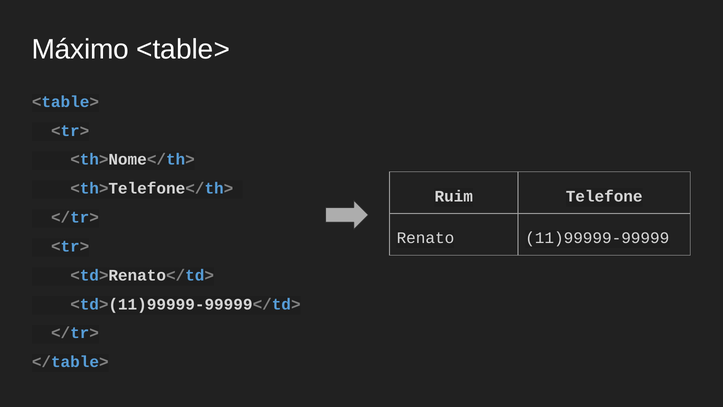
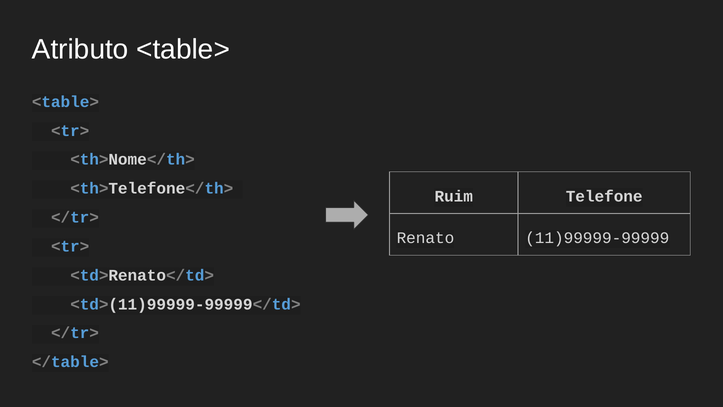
Máximo: Máximo -> Atributo (80, 49)
